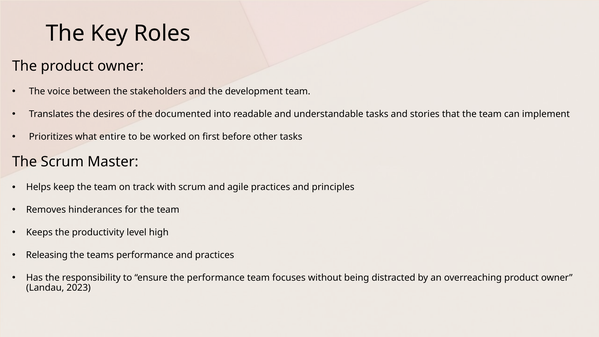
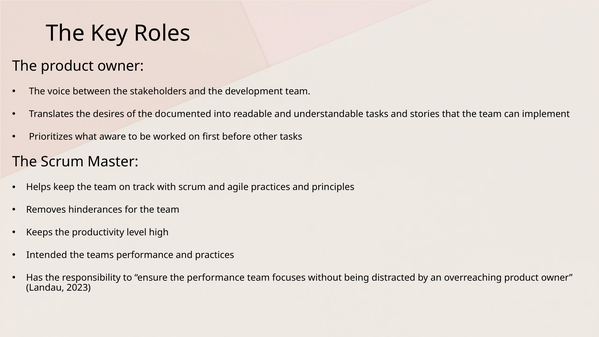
entire: entire -> aware (113, 137)
Releasing: Releasing -> Intended (47, 255)
